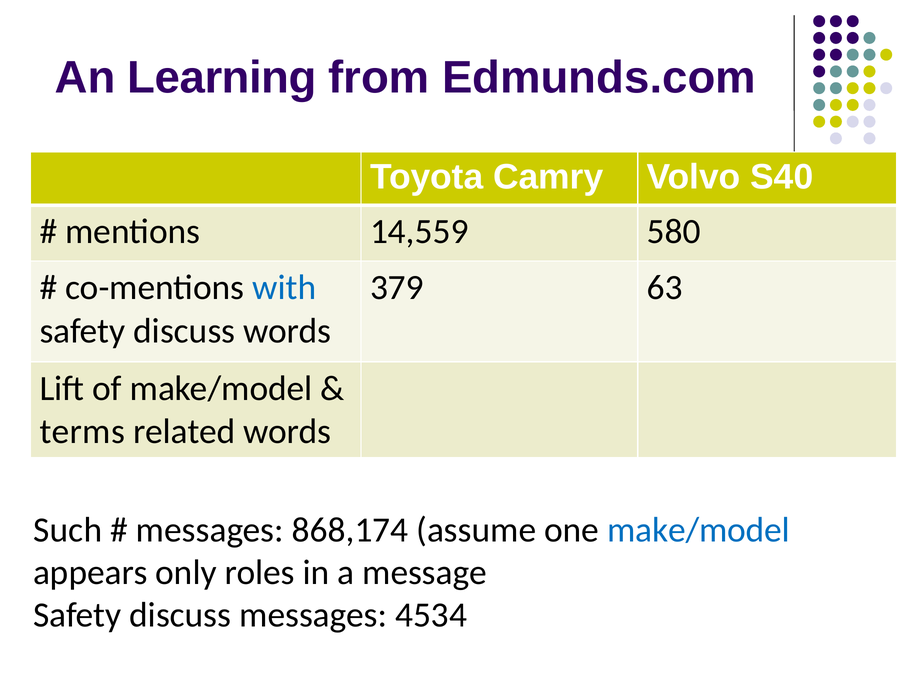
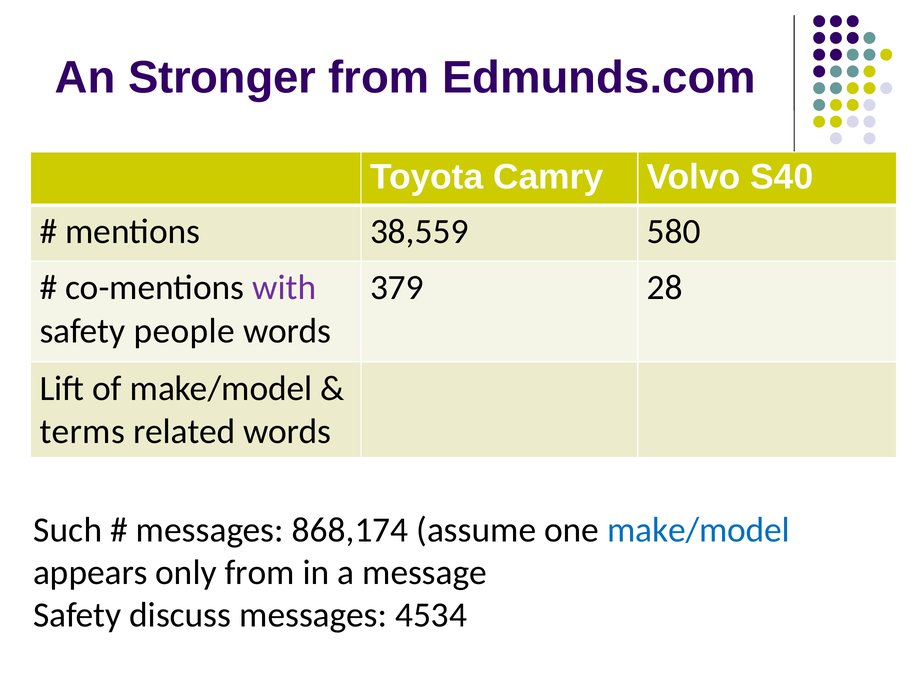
Learning: Learning -> Stronger (222, 78)
14,559: 14,559 -> 38,559 (419, 232)
with colour: blue -> purple (284, 287)
63: 63 -> 28 (665, 287)
discuss: discuss -> people (184, 331)
only roles: roles -> from (260, 572)
